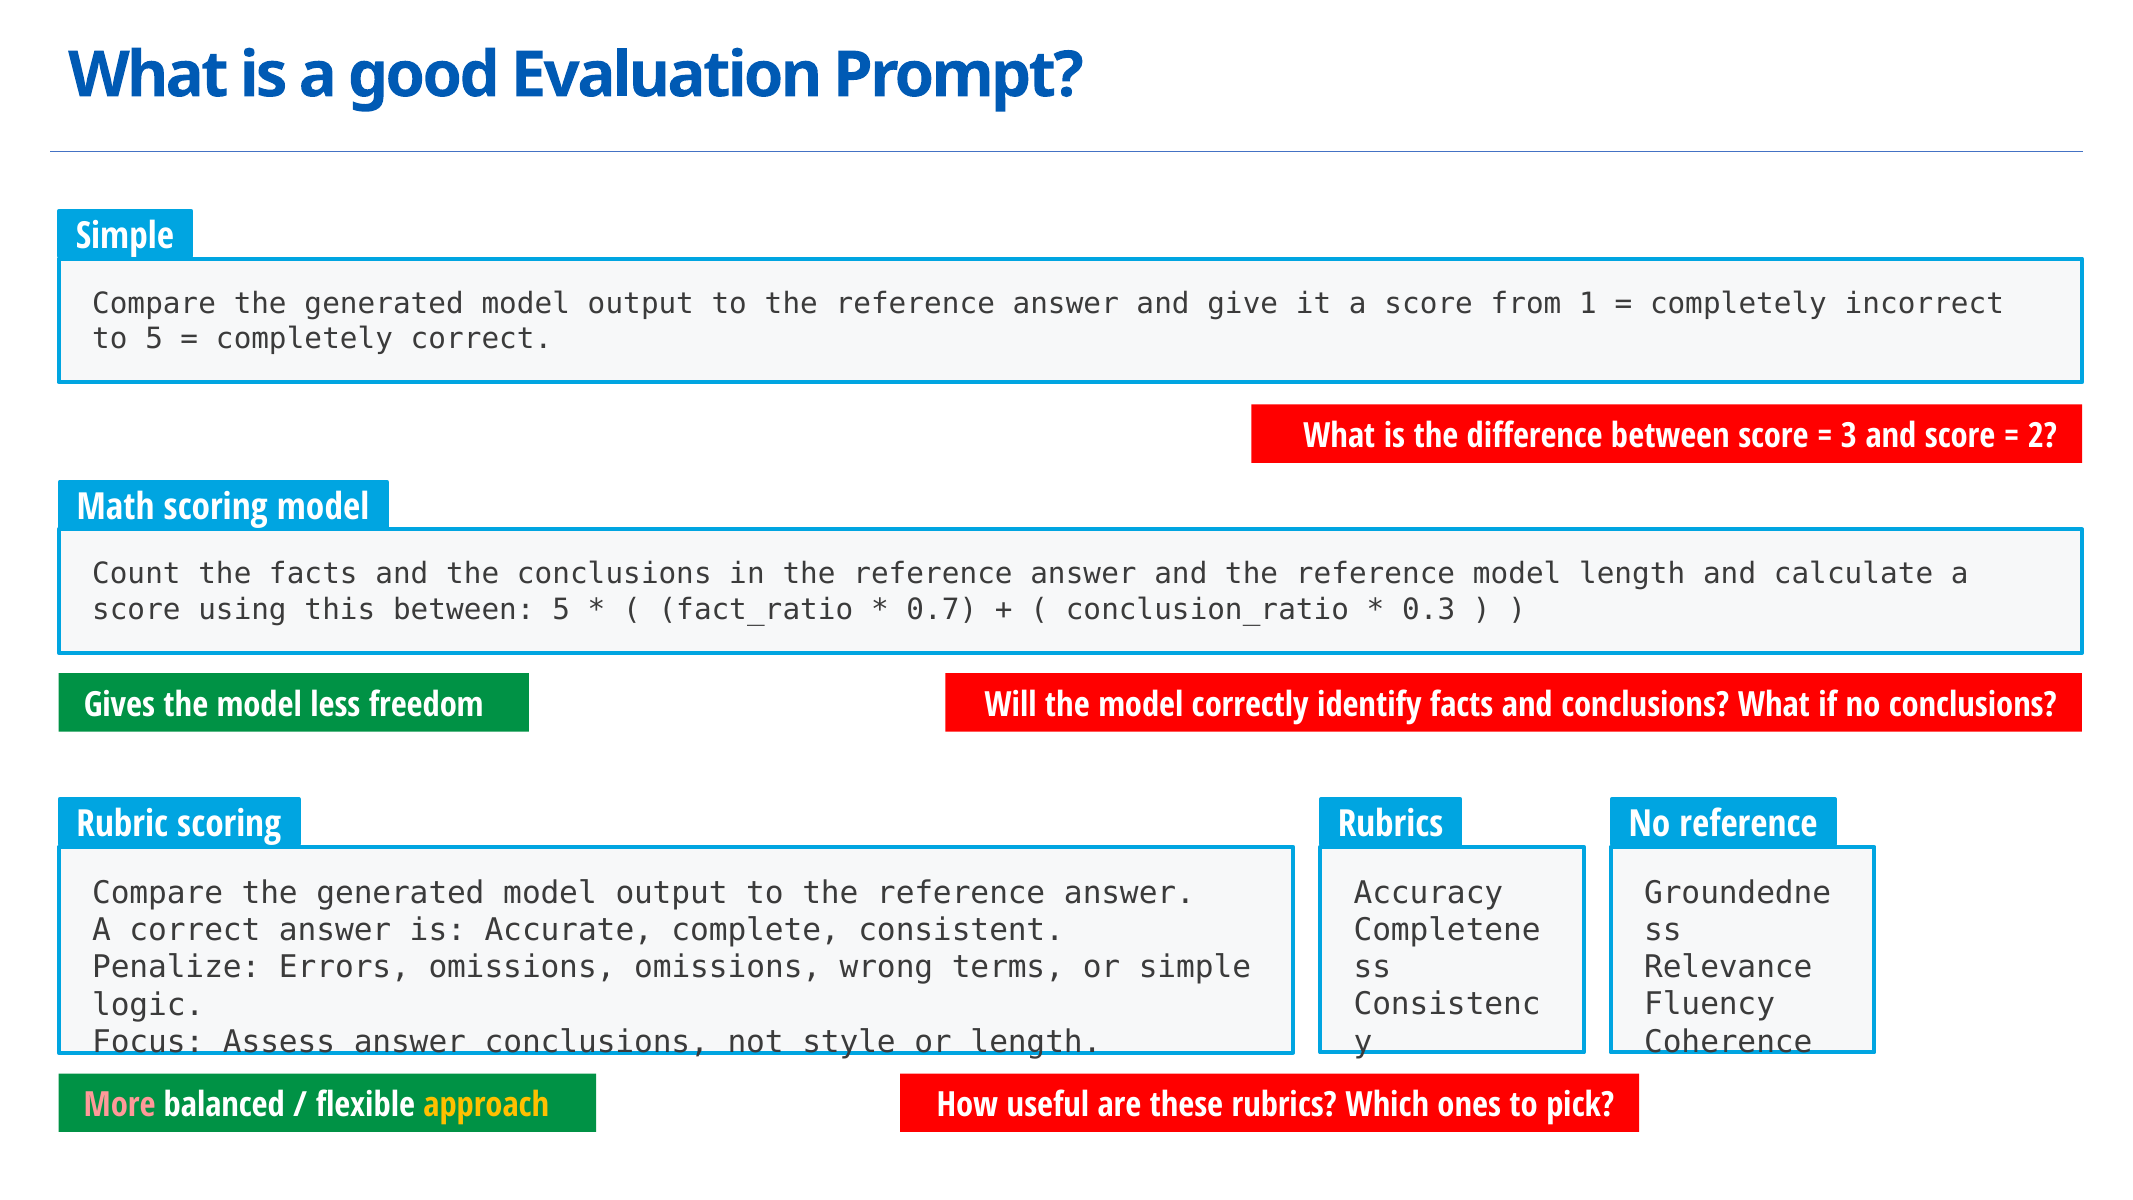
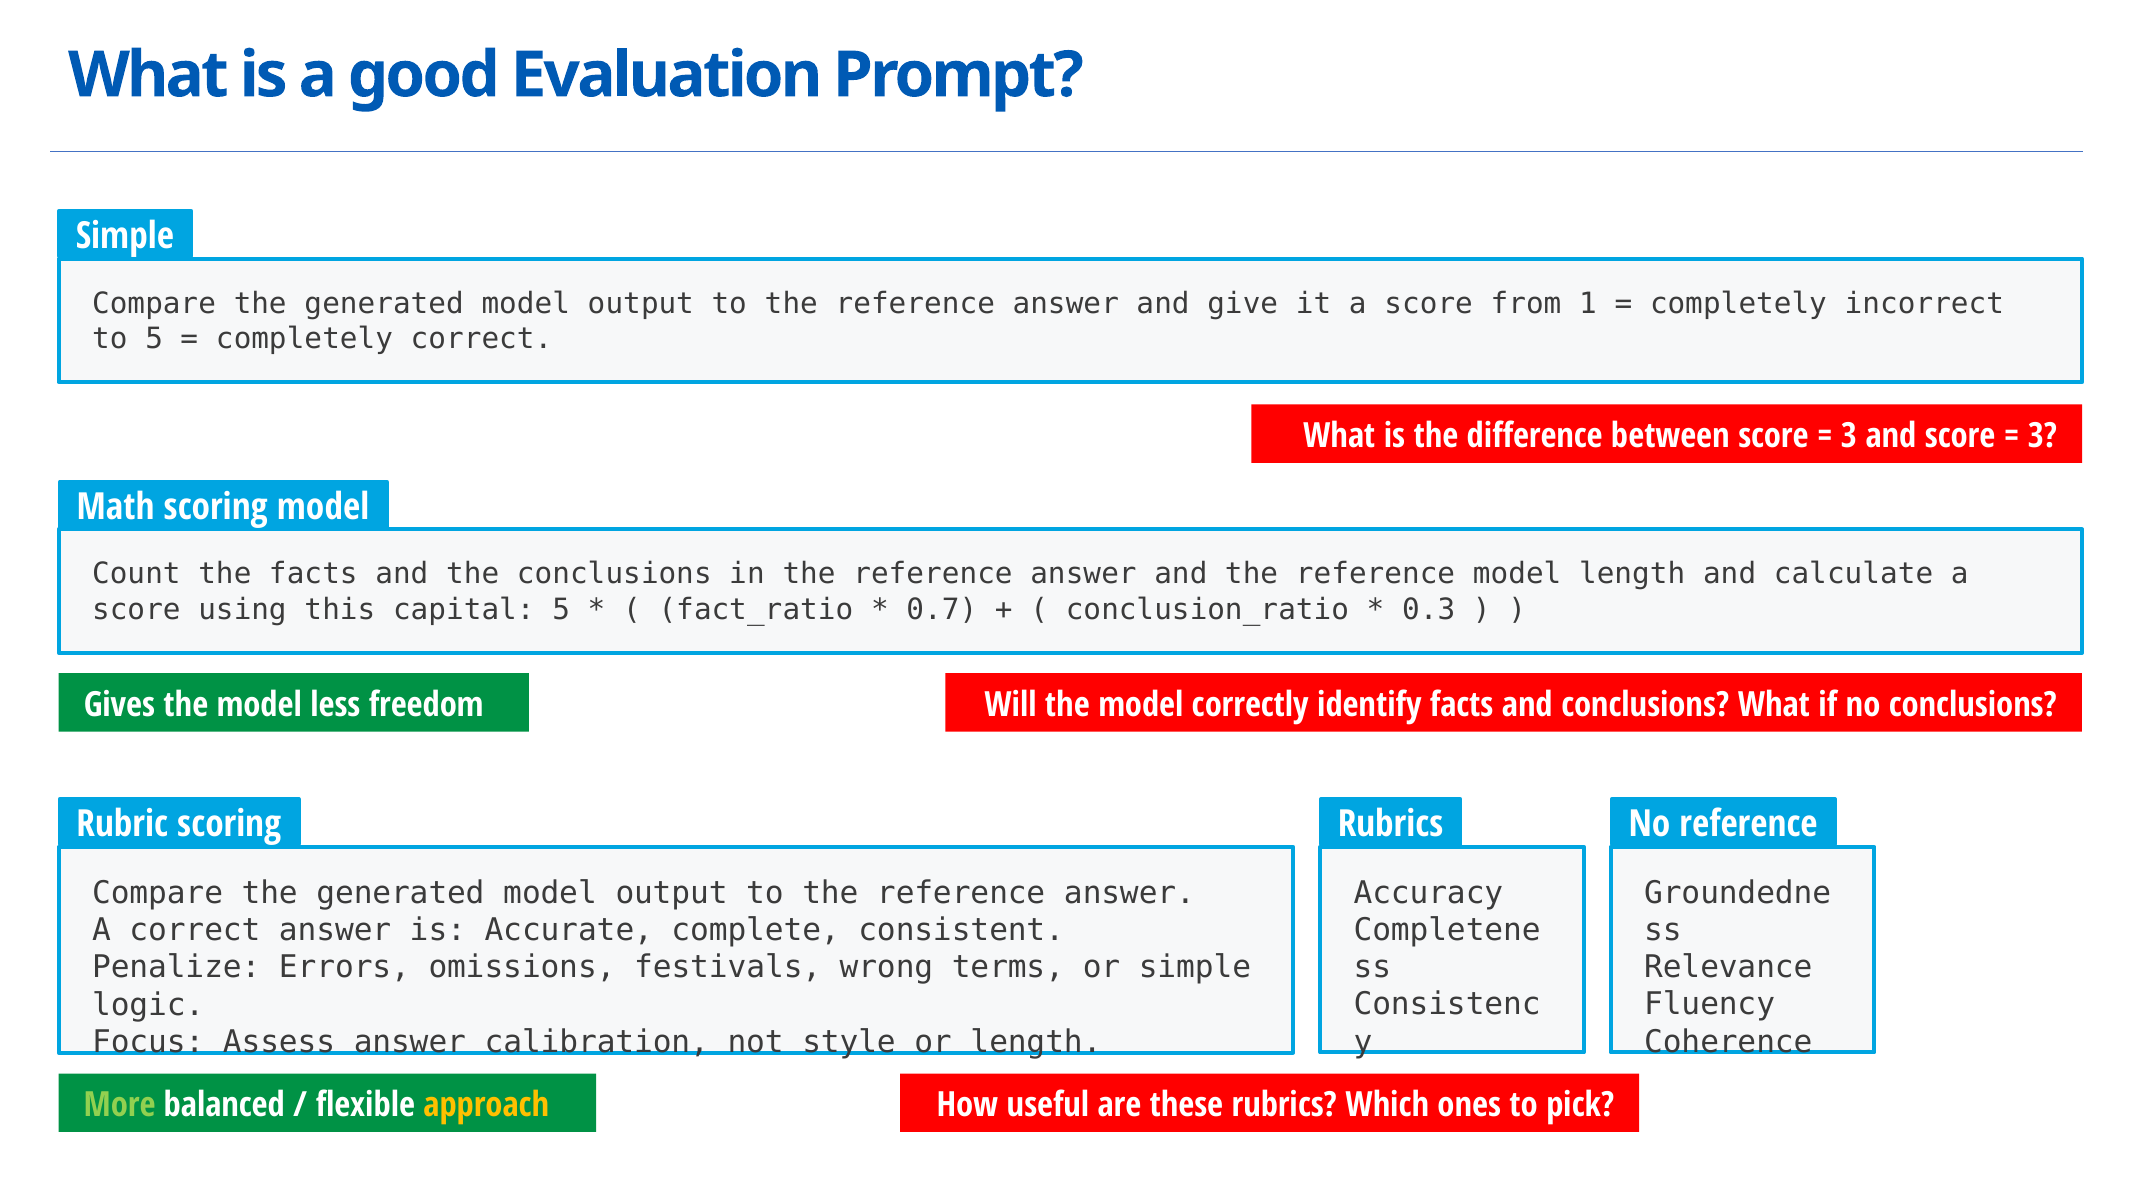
2: 2 -> 3 (2042, 436)
this between: between -> capital (464, 609)
omissions omissions: omissions -> festivals (728, 967)
answer conclusions: conclusions -> calibration (597, 1042)
More colour: pink -> light green (120, 1105)
